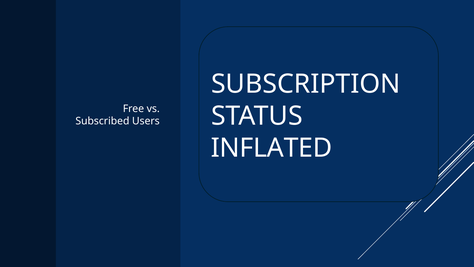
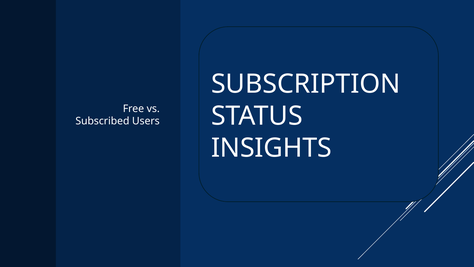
INFLATED: INFLATED -> INSIGHTS (271, 148)
